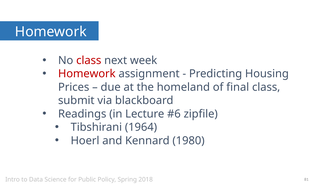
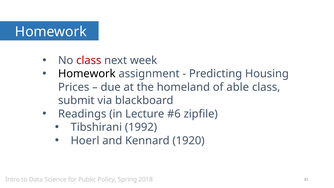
Homework colour: red -> black (87, 74)
final: final -> able (238, 87)
1964: 1964 -> 1992 (141, 127)
1980: 1980 -> 1920 (189, 141)
